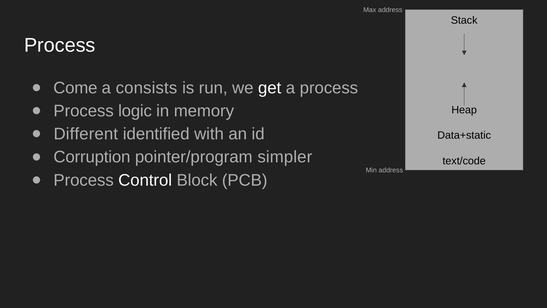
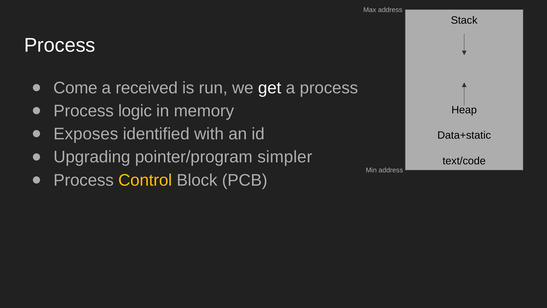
consists: consists -> received (147, 88)
Different: Different -> Exposes (86, 134)
Corruption: Corruption -> Upgrading (92, 157)
Control colour: white -> yellow (145, 180)
